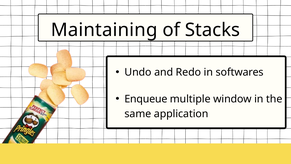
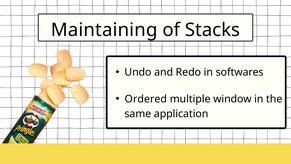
Enqueue: Enqueue -> Ordered (146, 99)
